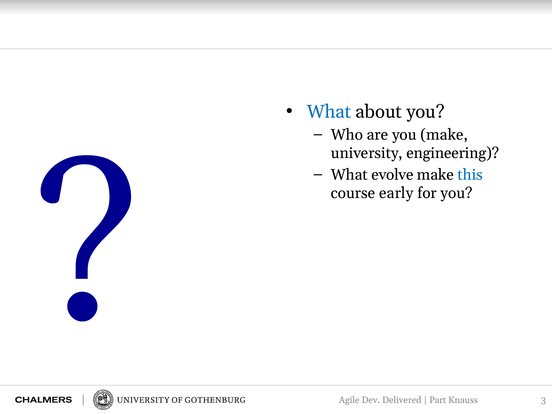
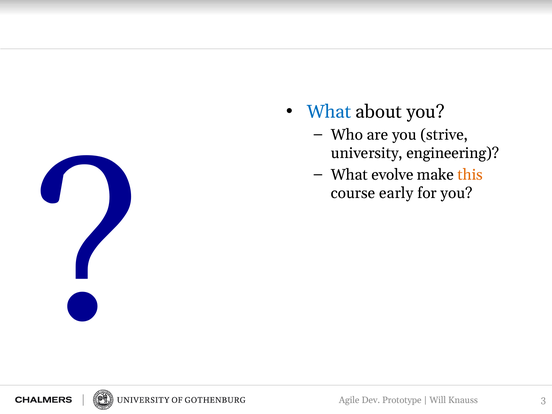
you make: make -> strive (444, 135)
this colour: blue -> orange (470, 175)
Delivered: Delivered -> Prototype (402, 400)
Part: Part -> Will (438, 400)
